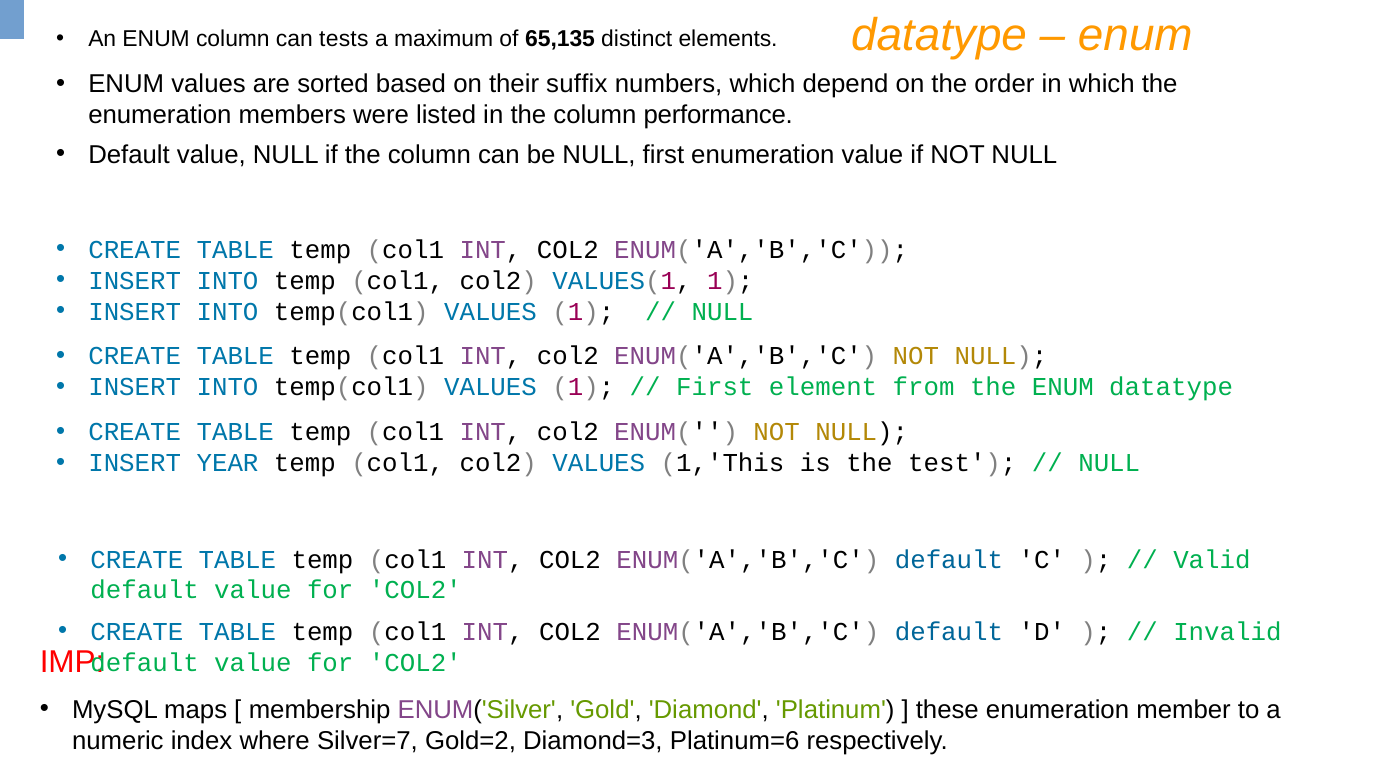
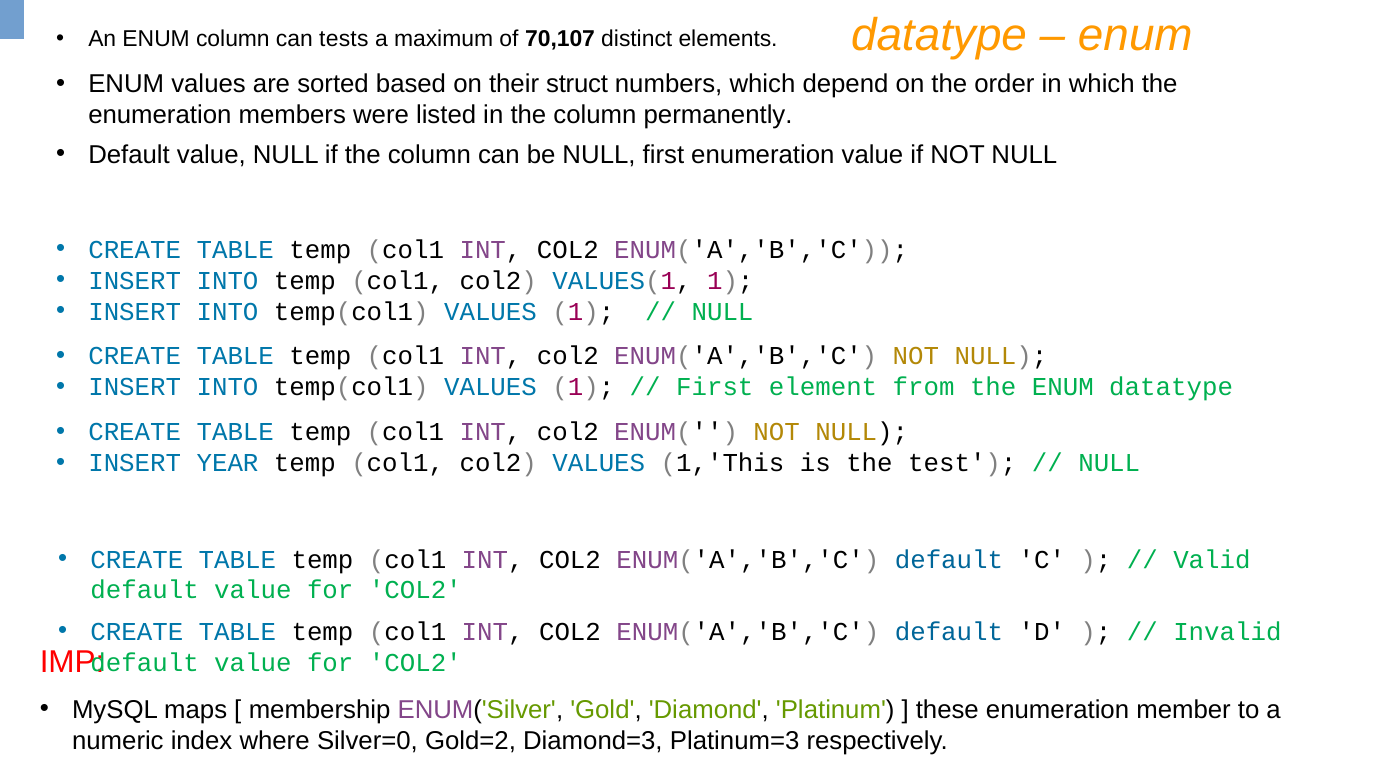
65,135: 65,135 -> 70,107 (560, 39)
suffix: suffix -> struct (577, 84)
performance: performance -> permanently (718, 115)
Silver=7: Silver=7 -> Silver=0 (367, 740)
Platinum=6: Platinum=6 -> Platinum=3 (735, 740)
